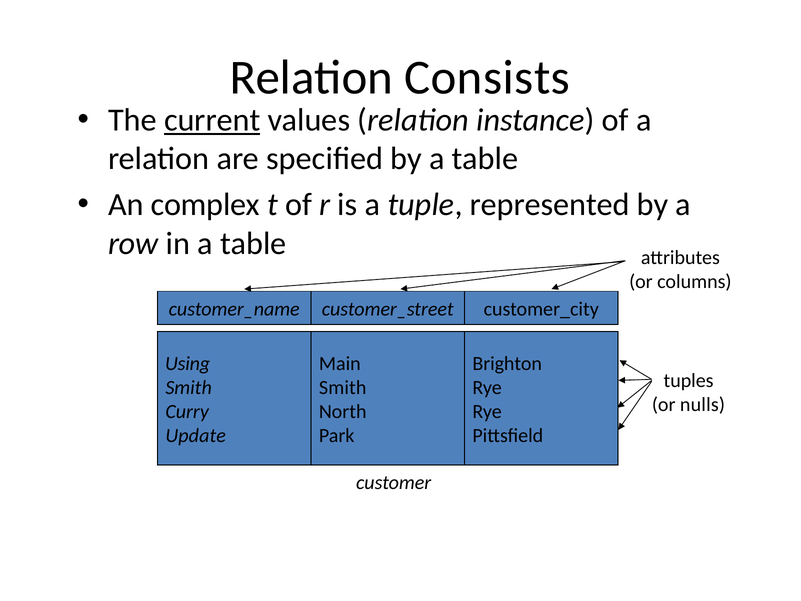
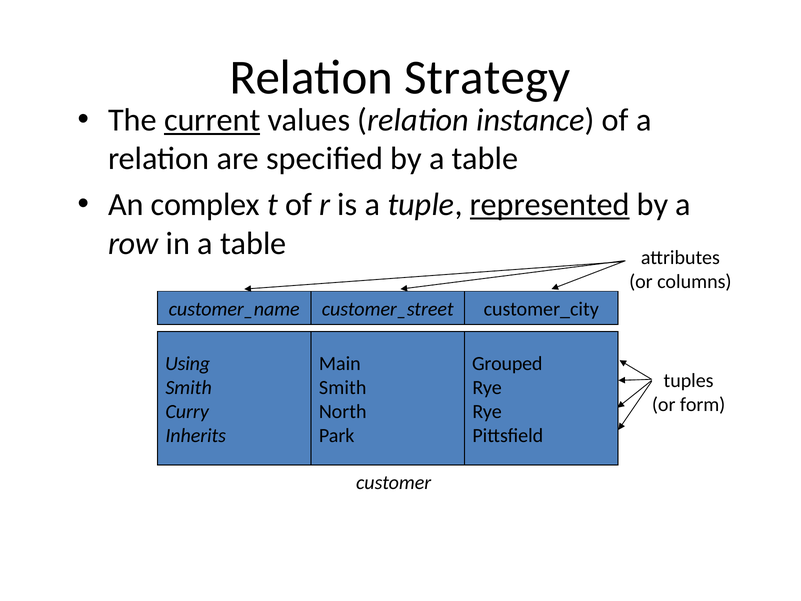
Consists: Consists -> Strategy (487, 78)
represented underline: none -> present (550, 205)
Brighton: Brighton -> Grouped (507, 363)
nulls: nulls -> form (703, 404)
Update: Update -> Inherits (196, 435)
